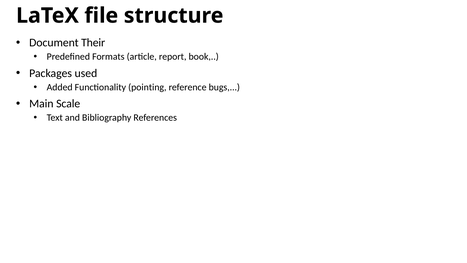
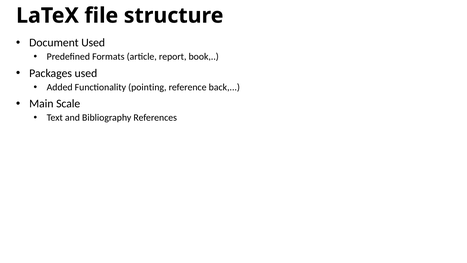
Document Their: Their -> Used (93, 43)
bugs: bugs -> back (224, 87)
